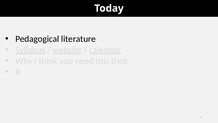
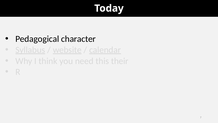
literature: literature -> character (78, 39)
